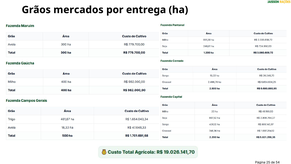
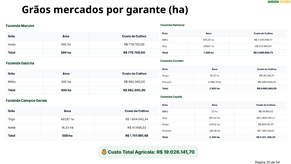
entrega: entrega -> garante (146, 10)
